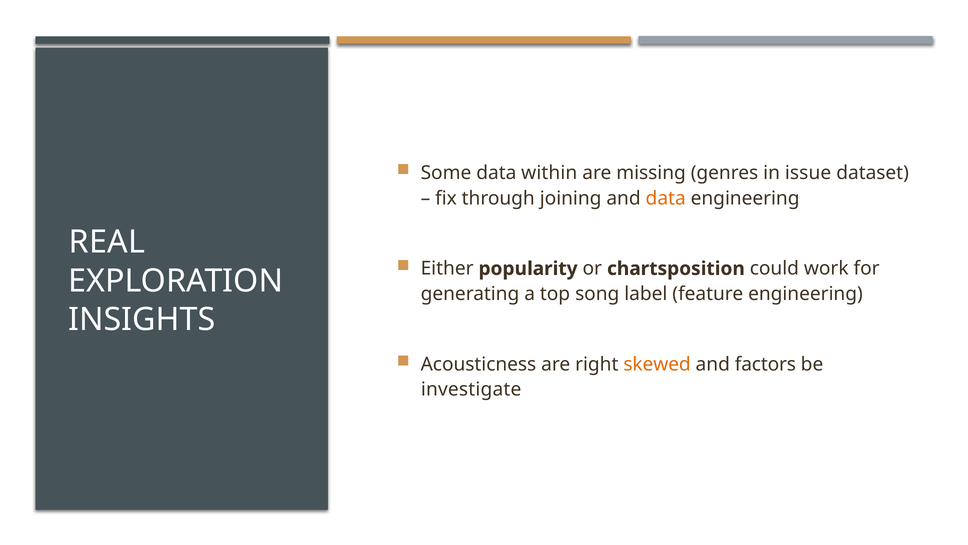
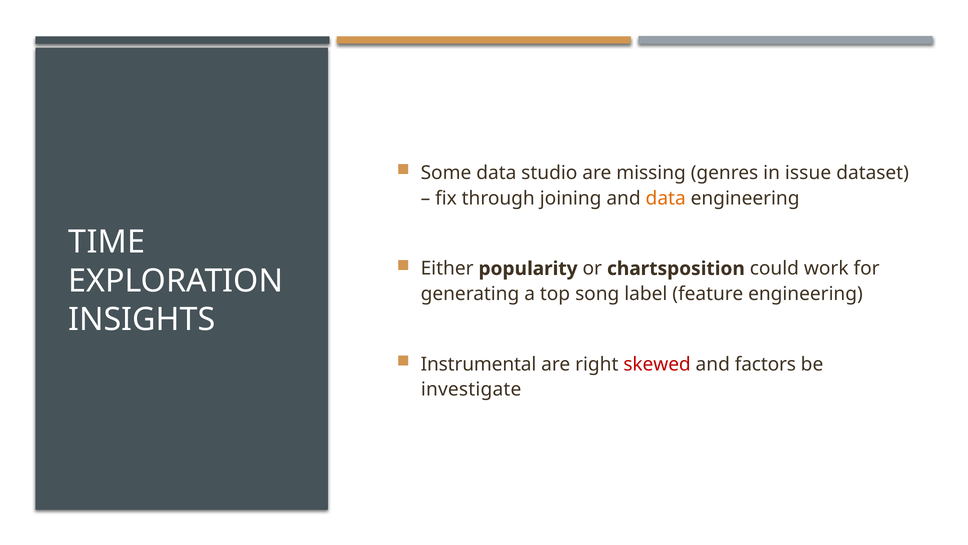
within: within -> studio (549, 173)
REAL: REAL -> TIME (107, 242)
Acousticness: Acousticness -> Instrumental (479, 364)
skewed colour: orange -> red (657, 364)
